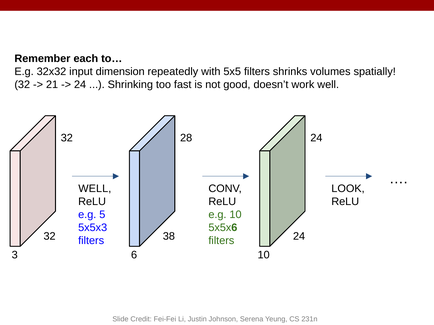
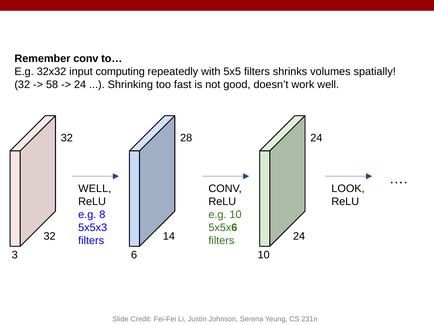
Remember each: each -> conv (86, 59)
dimension: dimension -> computing (120, 72)
21: 21 -> 58 (52, 85)
5: 5 -> 8 (102, 215)
38: 38 -> 14 (169, 237)
